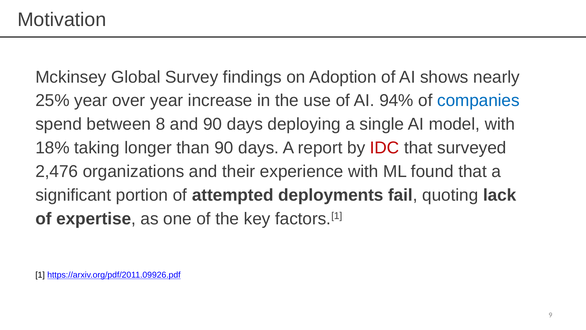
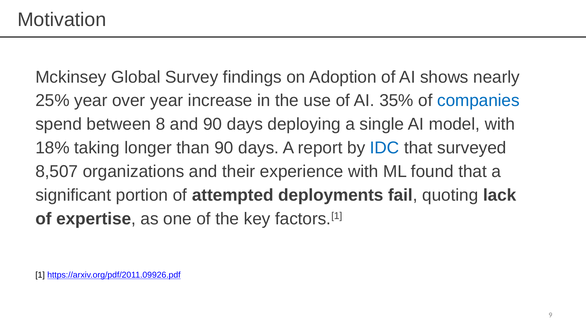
94%: 94% -> 35% (396, 101)
IDC colour: red -> blue (385, 148)
2,476: 2,476 -> 8,507 (57, 171)
